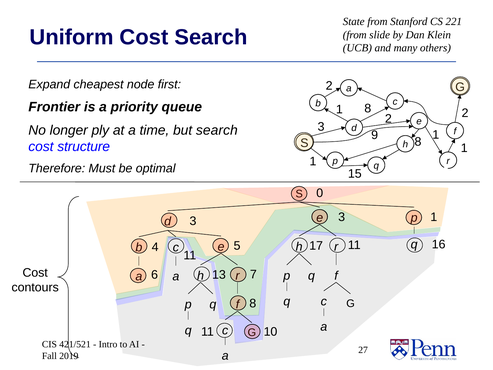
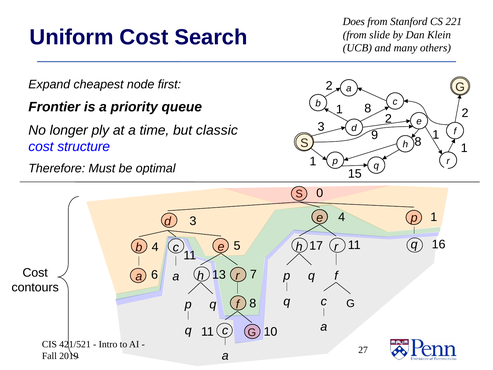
State: State -> Does (354, 22)
but search: search -> classic (217, 130)
3 3: 3 -> 4 (342, 217)
